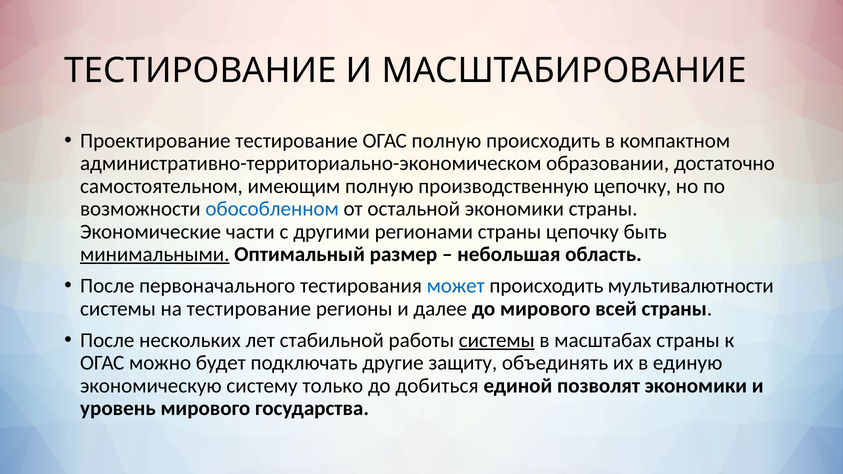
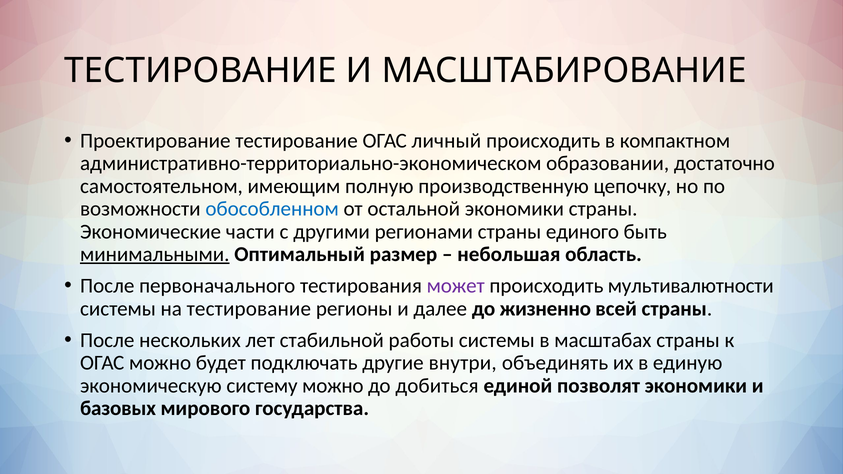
ОГАС полную: полную -> личный (446, 141)
страны цепочку: цепочку -> единого (582, 232)
может colour: blue -> purple (456, 286)
до мирового: мирового -> жизненно (545, 309)
системы underline: present -> none (497, 340)
защиту: защиту -> внутри (463, 363)
систему только: только -> можно (333, 386)
уровень: уровень -> базовых (118, 408)
